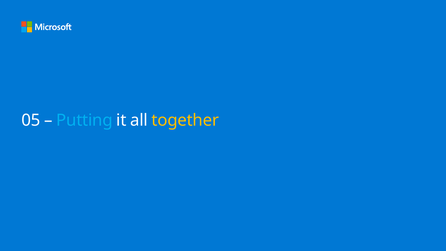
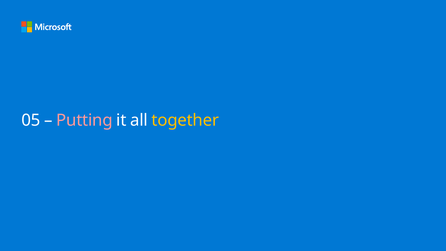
Putting colour: light blue -> pink (84, 120)
